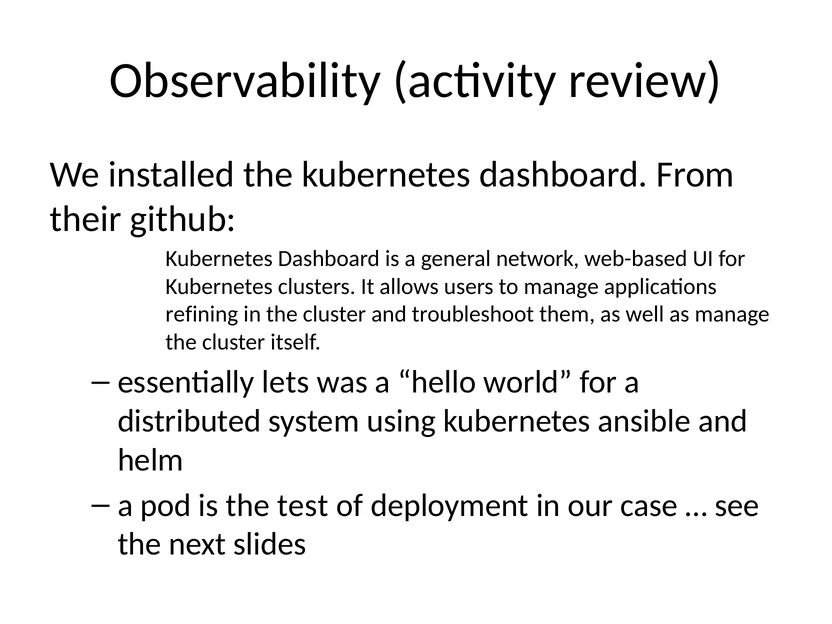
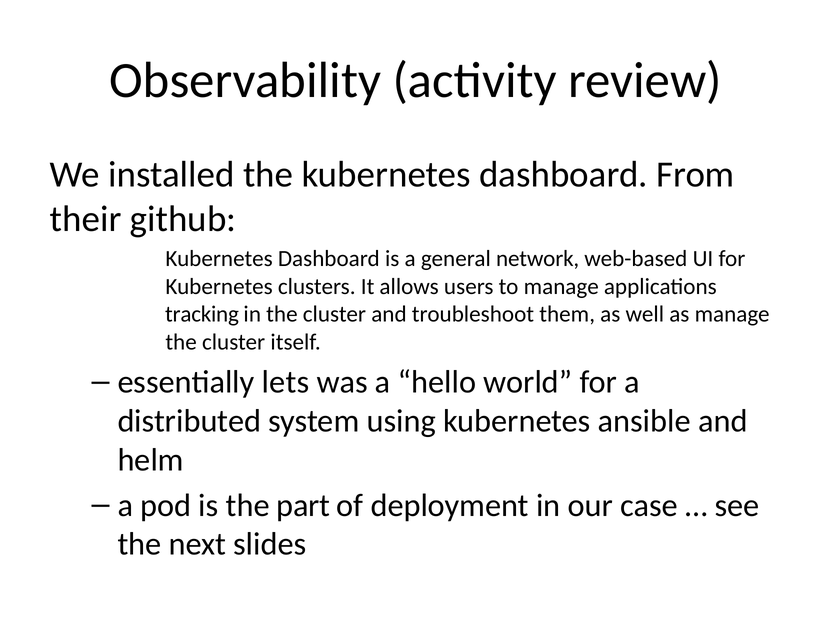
refining: refining -> tracking (202, 314)
test: test -> part (303, 505)
